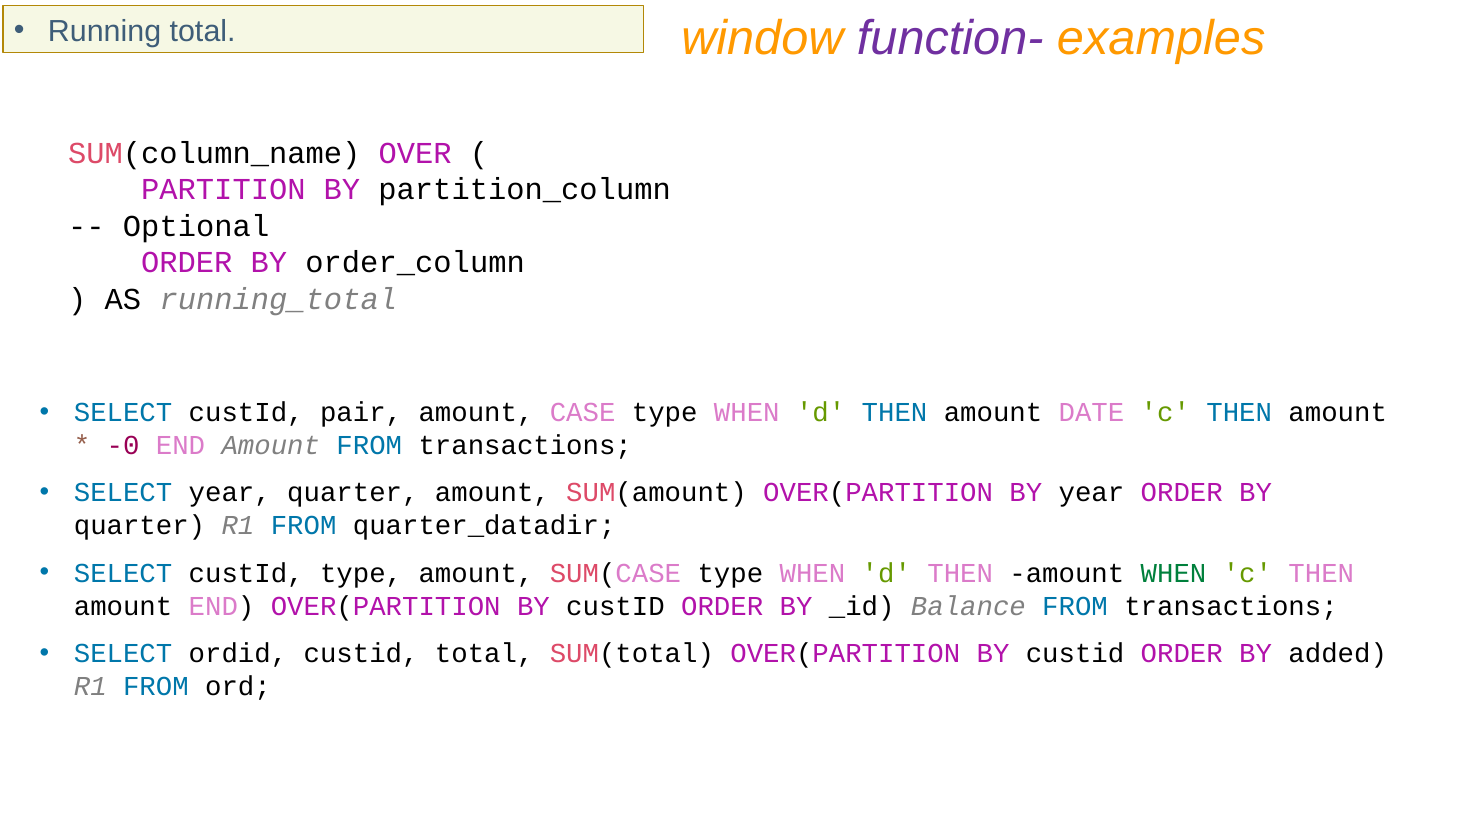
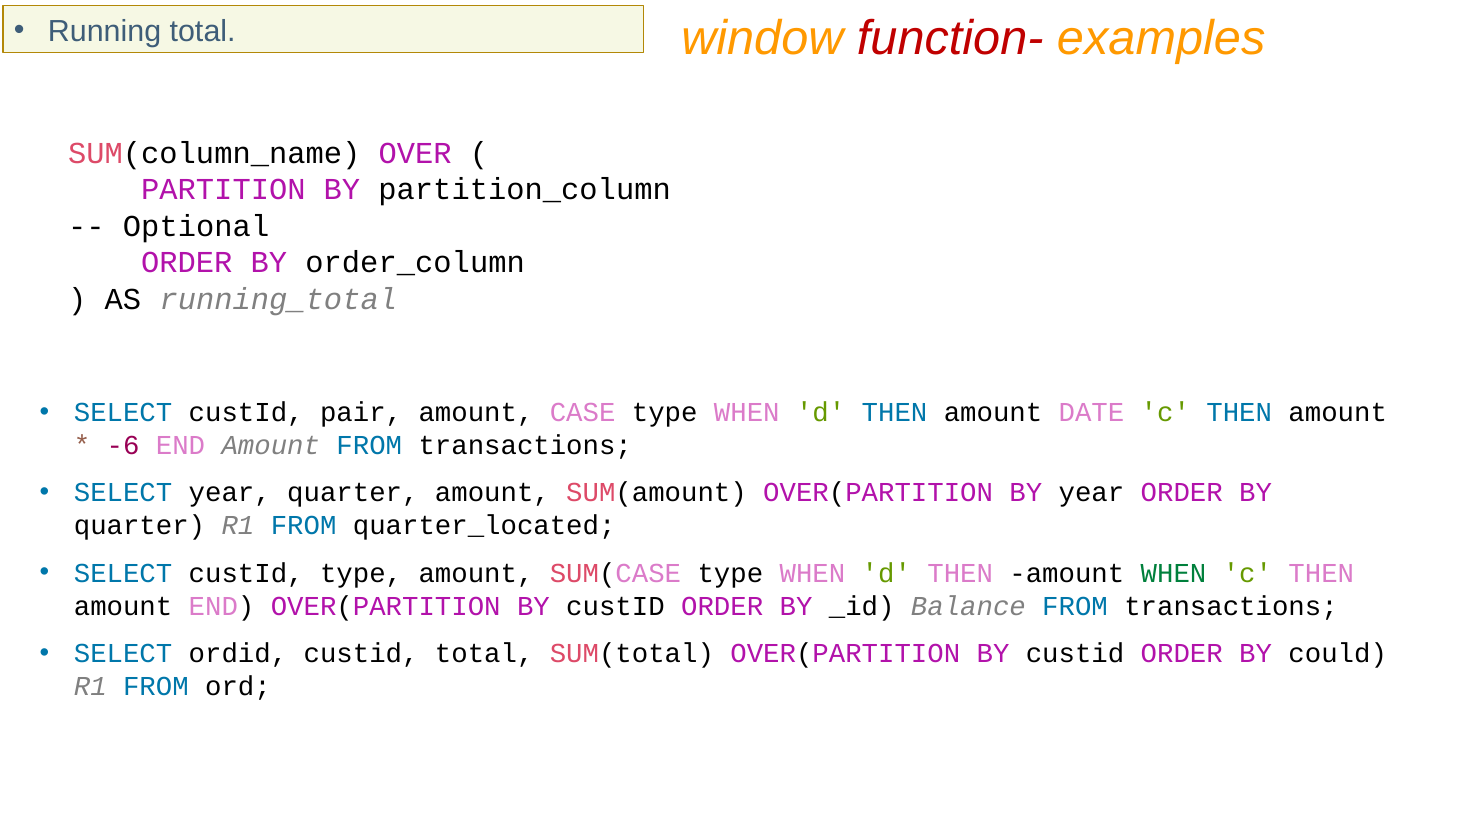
function- colour: purple -> red (950, 38)
-0: -0 -> -6 (123, 445)
quarter_datadir: quarter_datadir -> quarter_located (484, 526)
added: added -> could (1338, 653)
